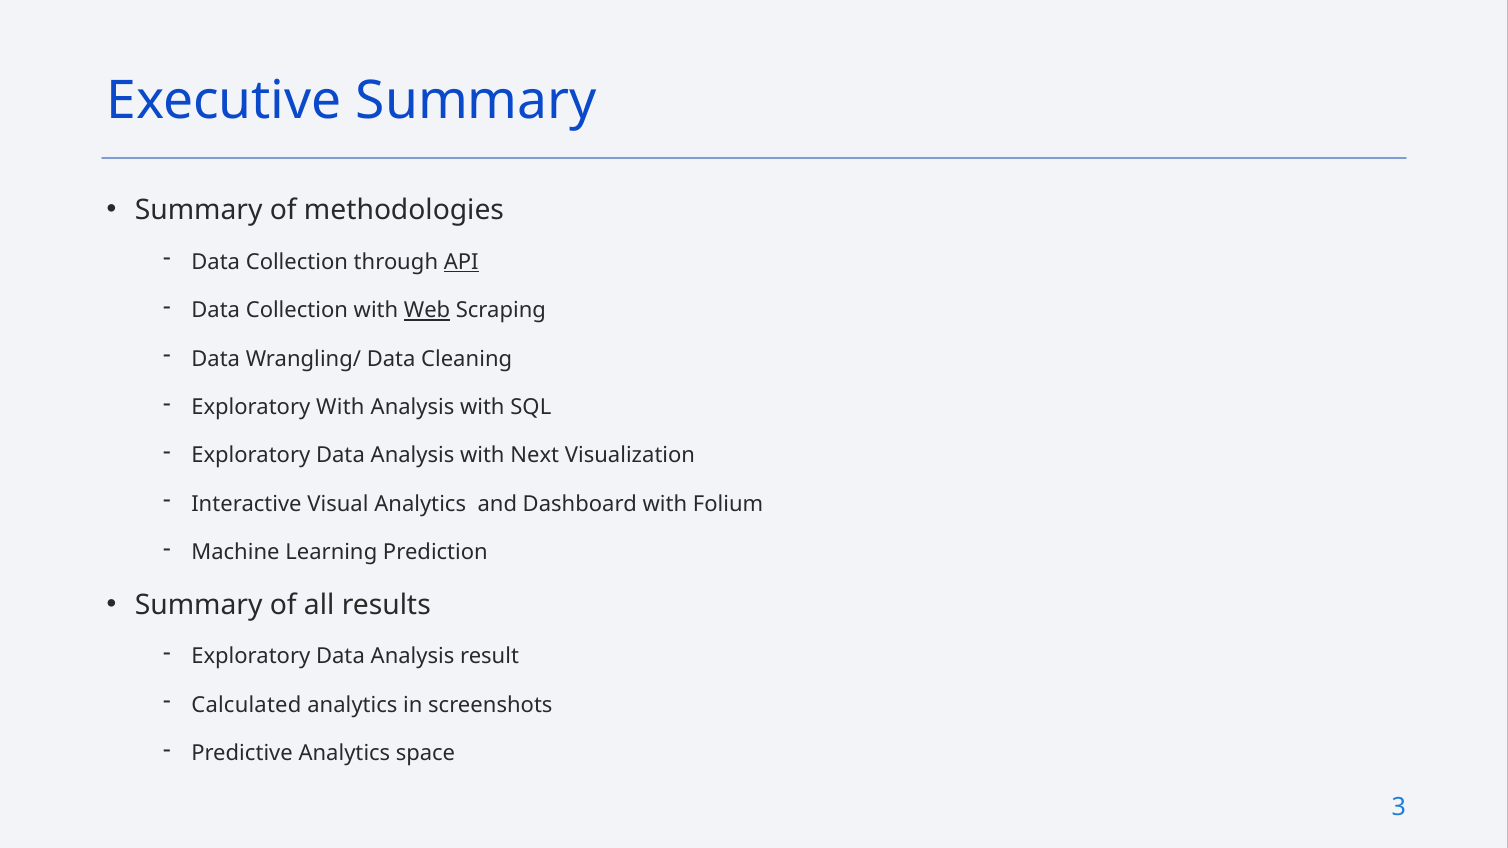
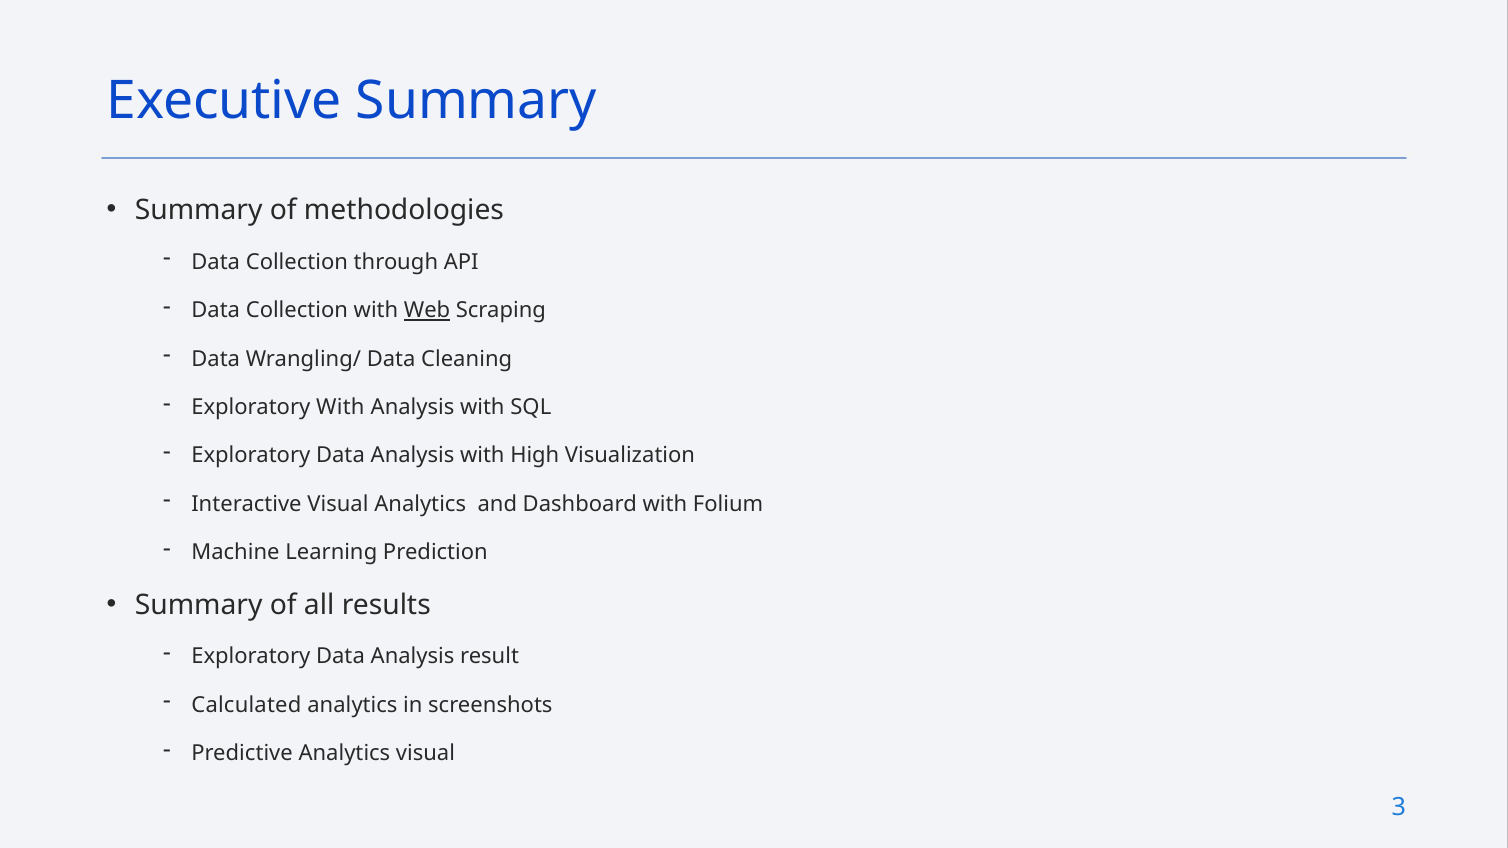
API underline: present -> none (461, 262)
Next: Next -> High (535, 456)
Analytics space: space -> visual (425, 754)
